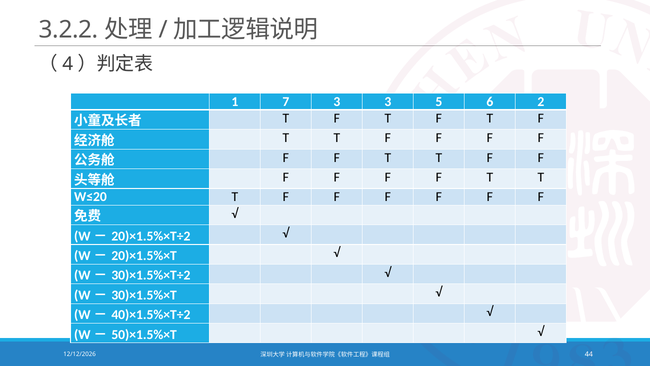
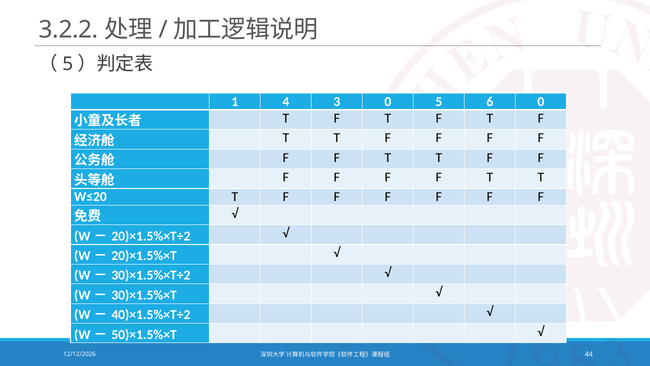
4: 4 -> 5 (68, 64)
7: 7 -> 4 (286, 101)
3 3: 3 -> 0 (388, 101)
6 2: 2 -> 0 (541, 101)
